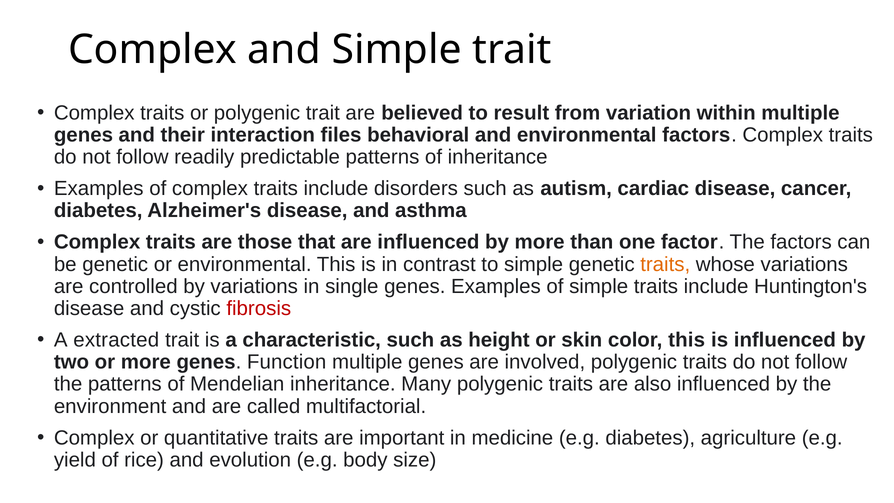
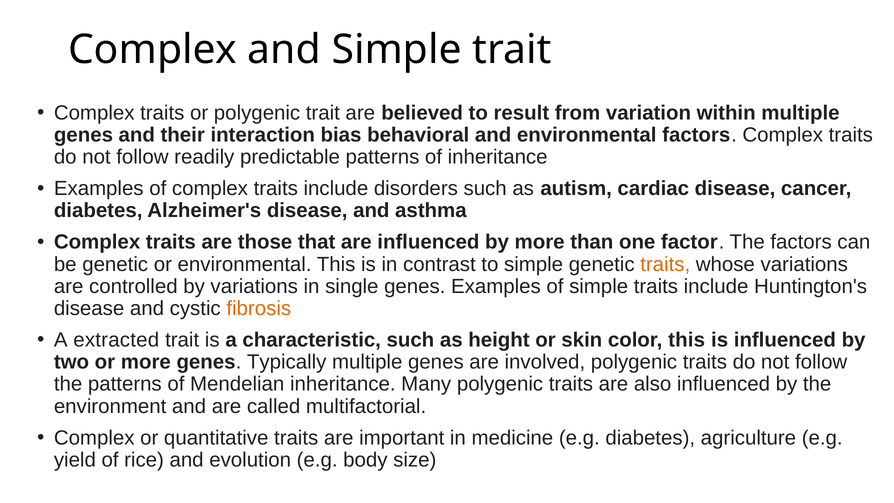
files: files -> bias (341, 135)
fibrosis colour: red -> orange (259, 308)
Function: Function -> Typically (287, 362)
